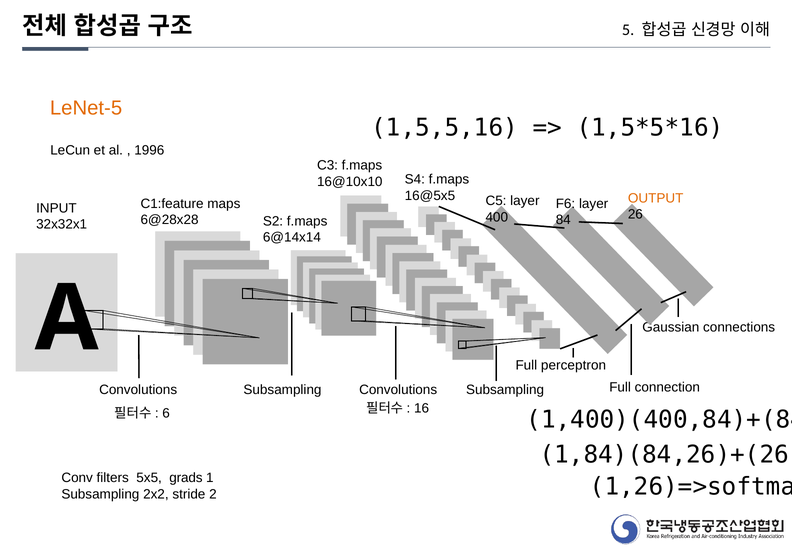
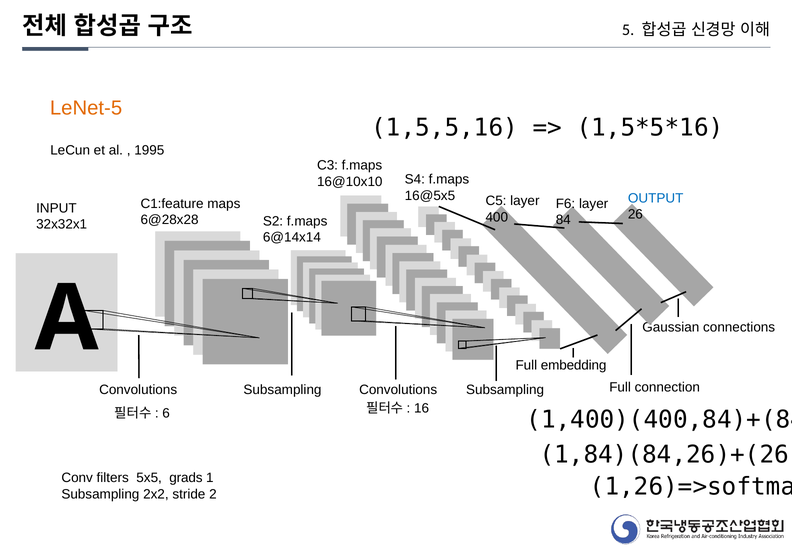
1996: 1996 -> 1995 (149, 150)
OUTPUT colour: orange -> blue (656, 198)
perceptron: perceptron -> embedding (574, 365)
